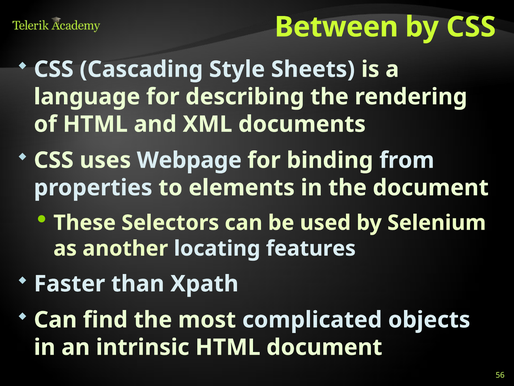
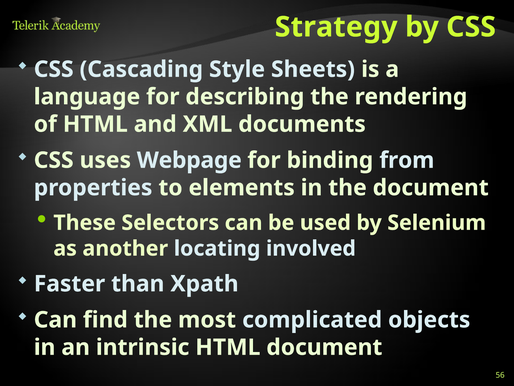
Between: Between -> Strategy (336, 27)
features: features -> involved (311, 248)
